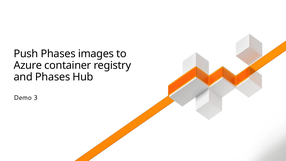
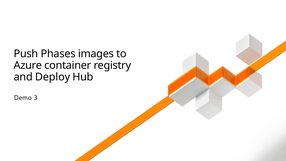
and Phases: Phases -> Deploy (53, 77)
